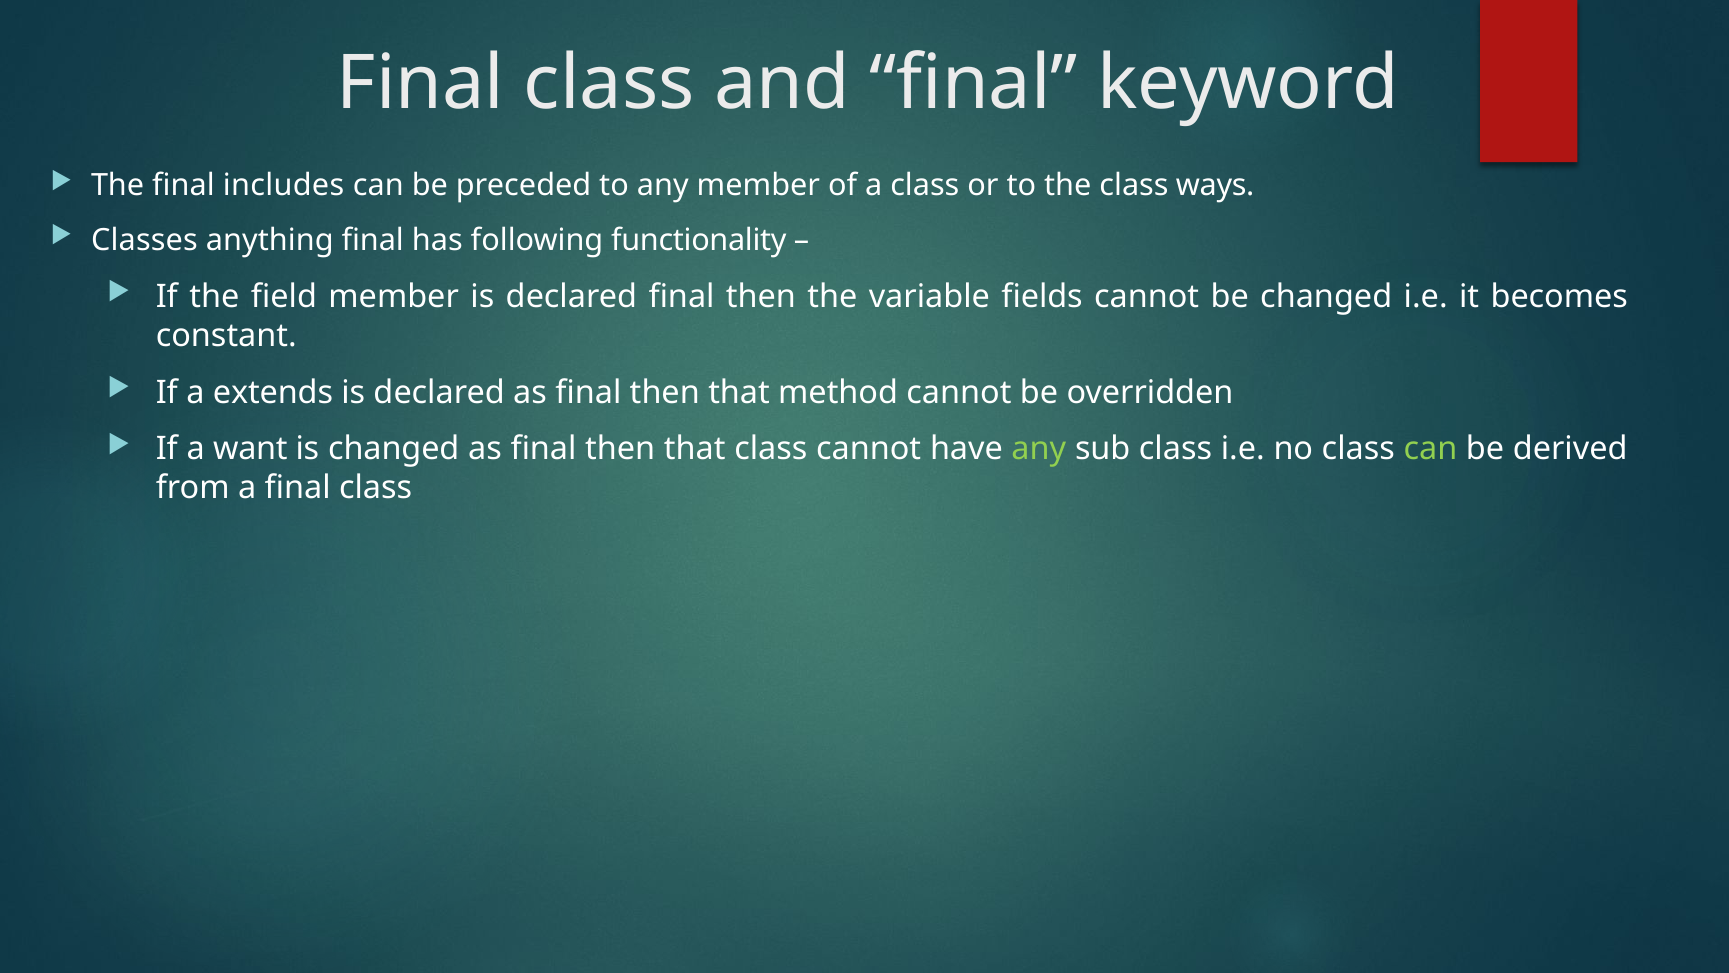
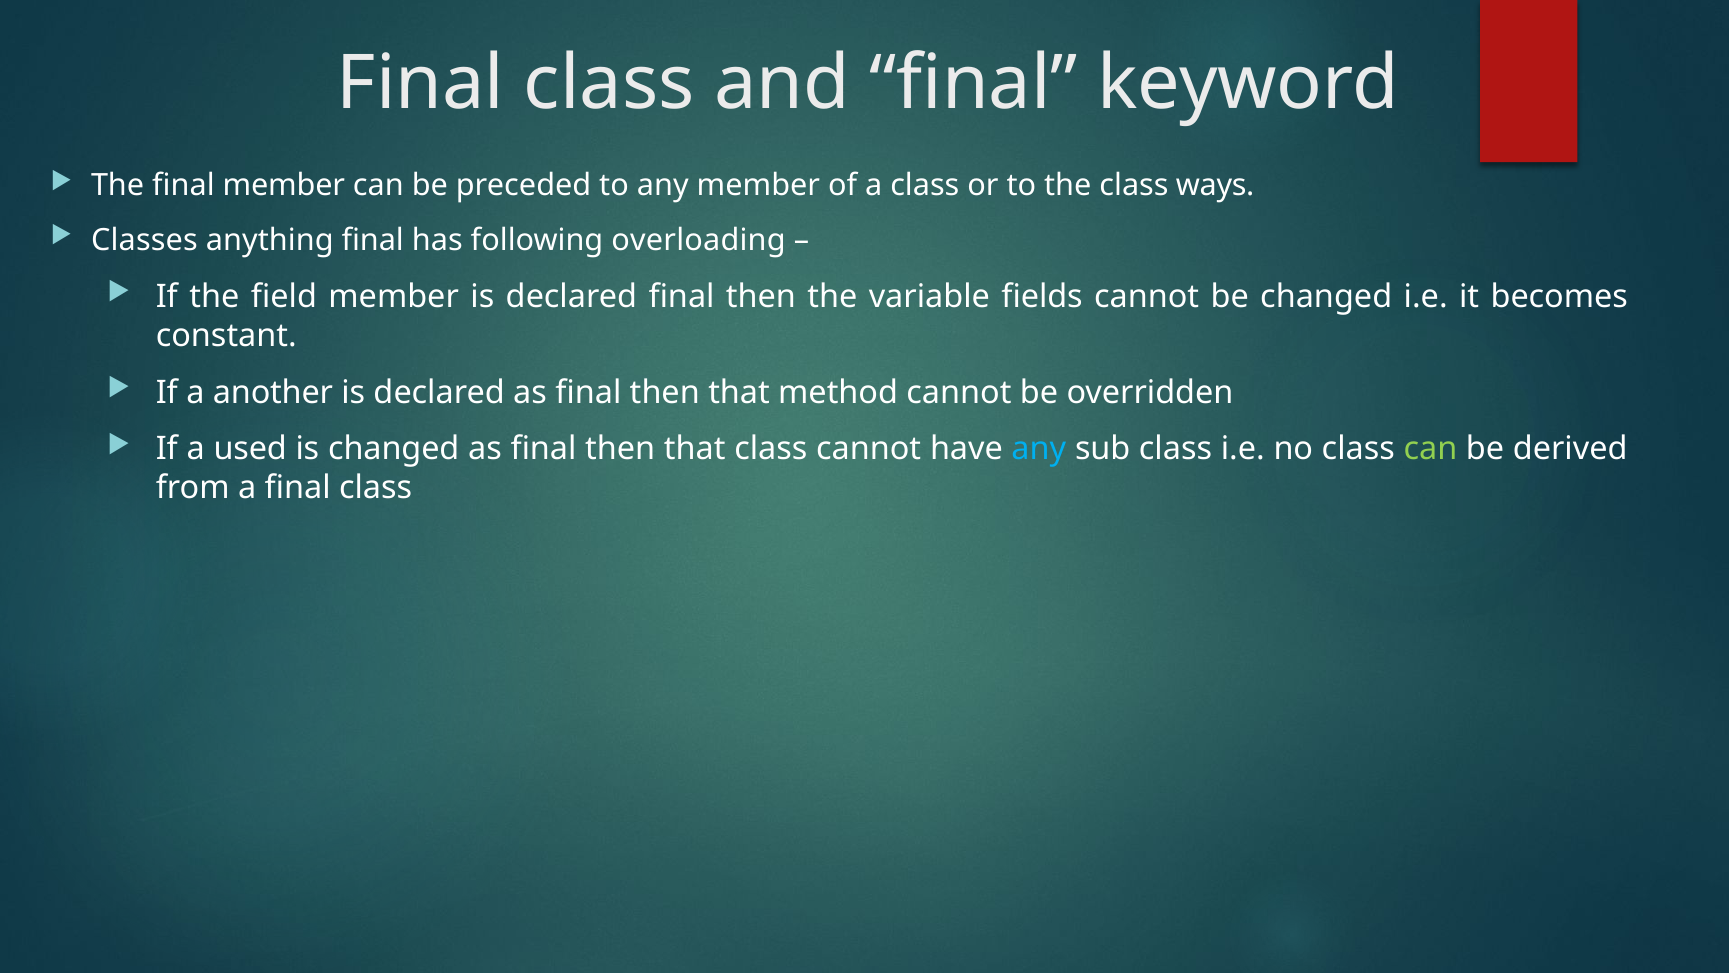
final includes: includes -> member (284, 186)
functionality: functionality -> overloading (699, 240)
extends: extends -> another (273, 392)
want: want -> used (250, 449)
any colour: light green -> light blue (1039, 449)
